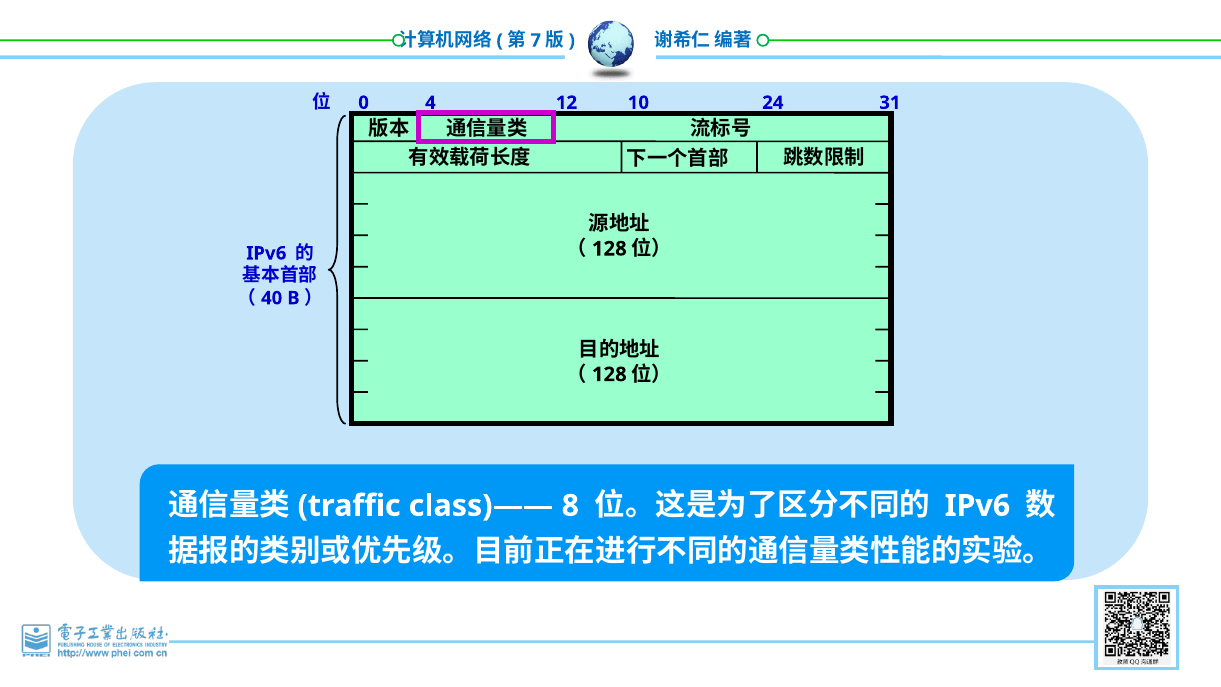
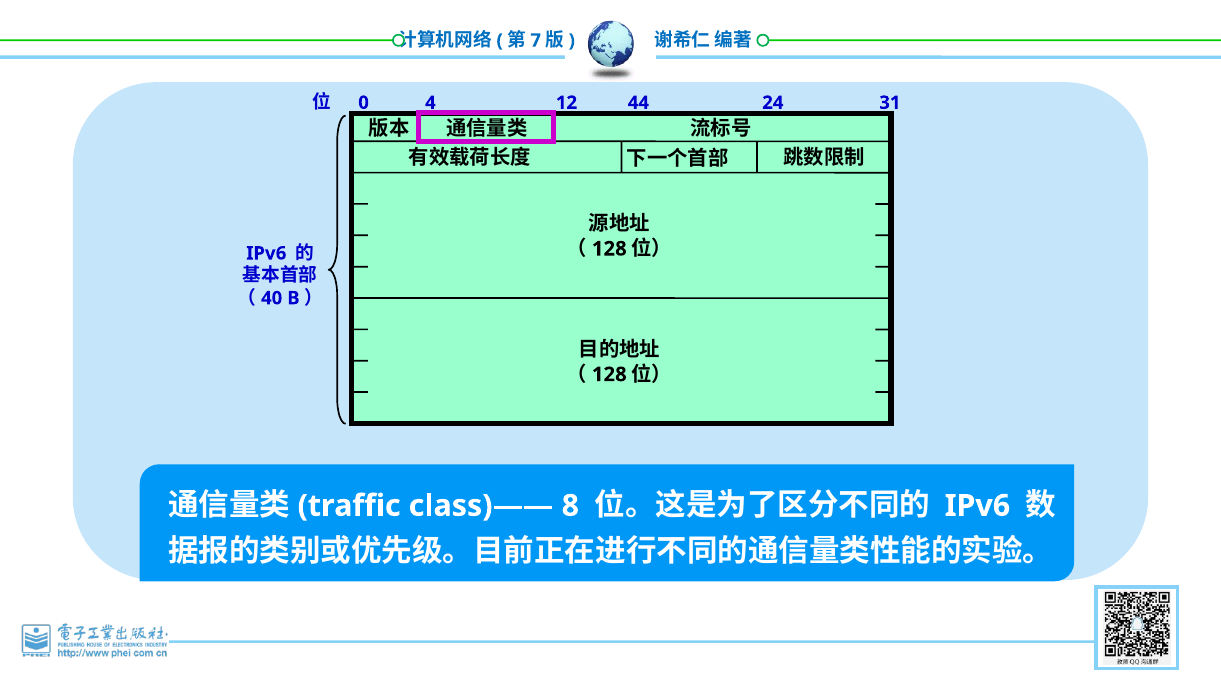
10: 10 -> 44 (638, 103)
